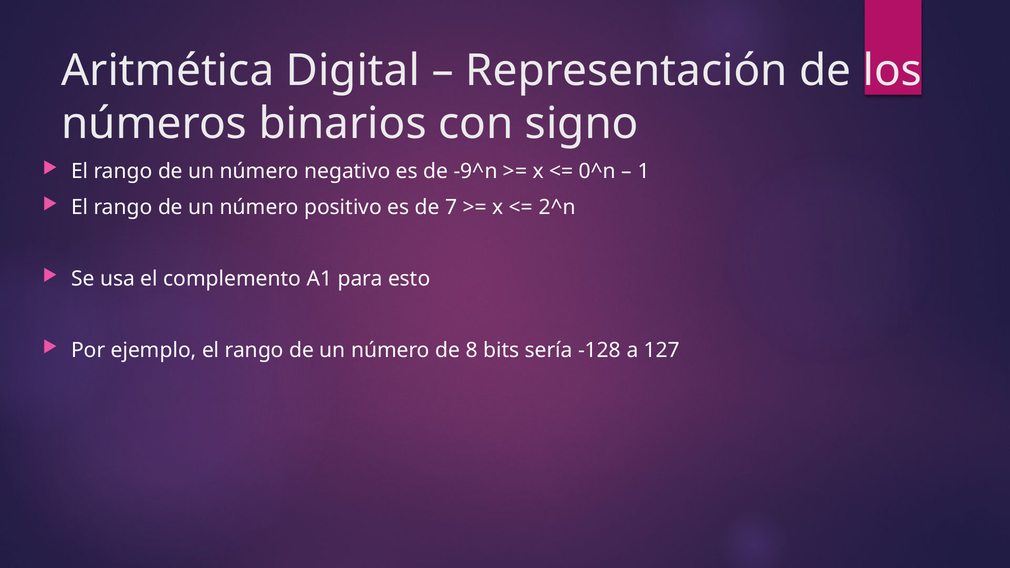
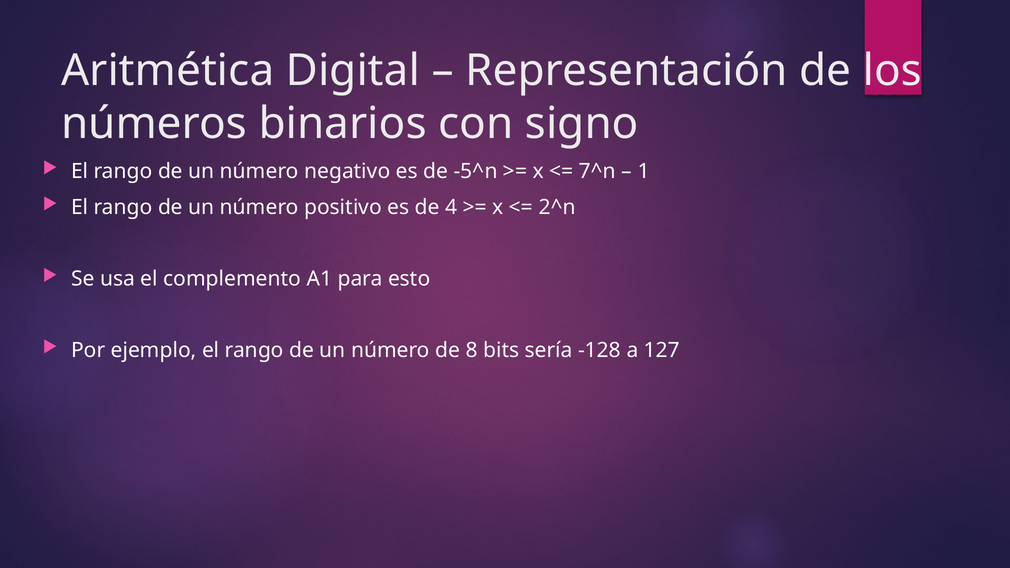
-9^n: -9^n -> -5^n (476, 171)
0^n: 0^n -> 7^n (597, 171)
7: 7 -> 4 (451, 207)
